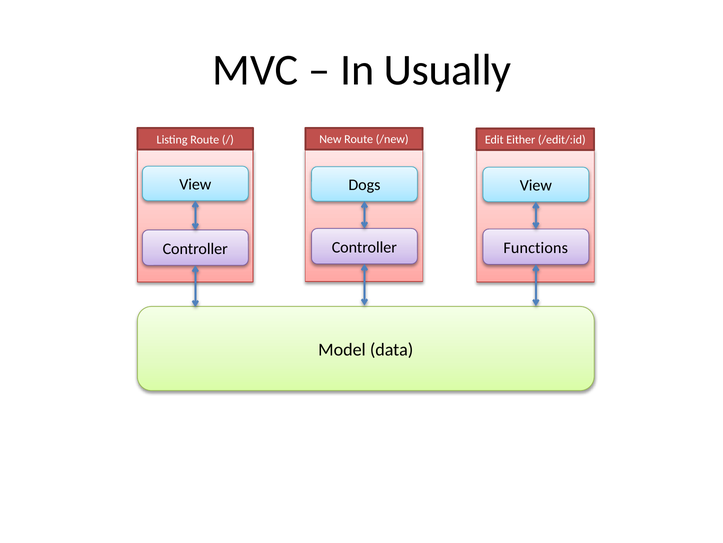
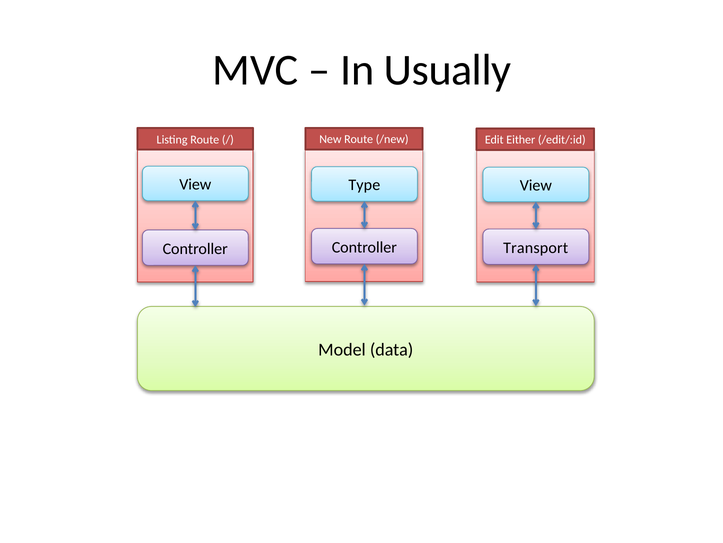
Dogs: Dogs -> Type (364, 185)
Functions: Functions -> Transport (536, 247)
